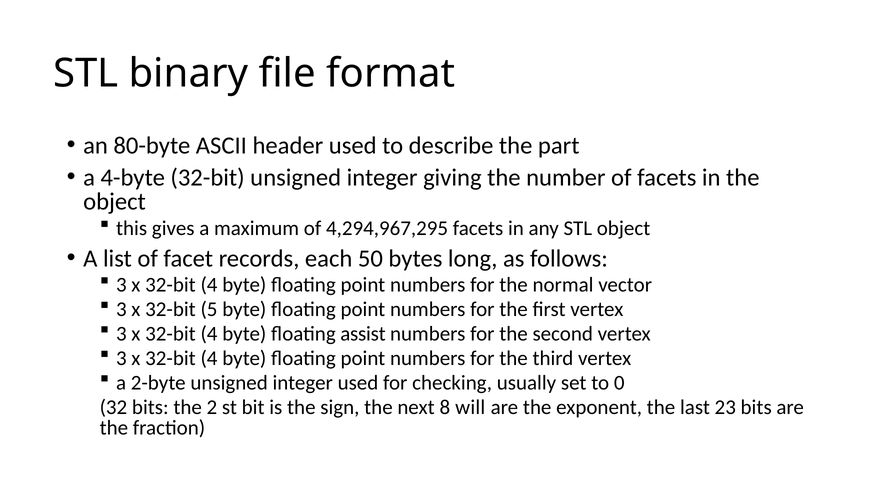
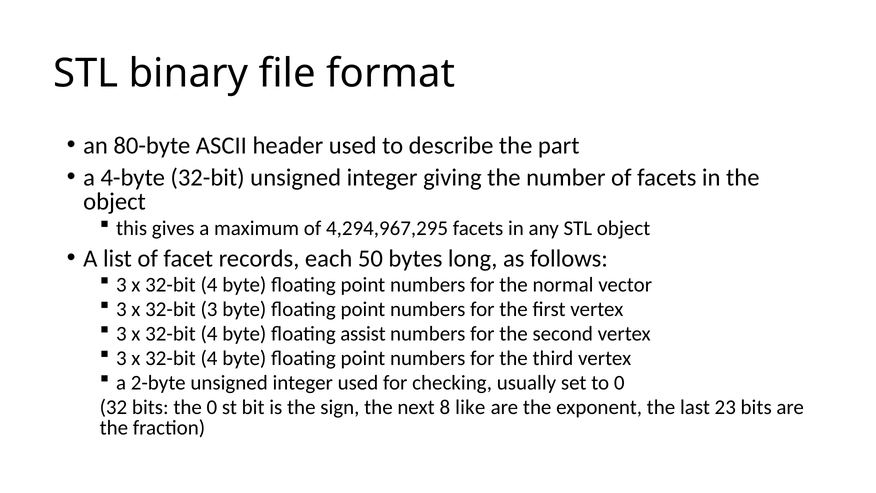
32-bit 5: 5 -> 3 (209, 309)
the 2: 2 -> 0 (212, 407)
will: will -> like (470, 407)
